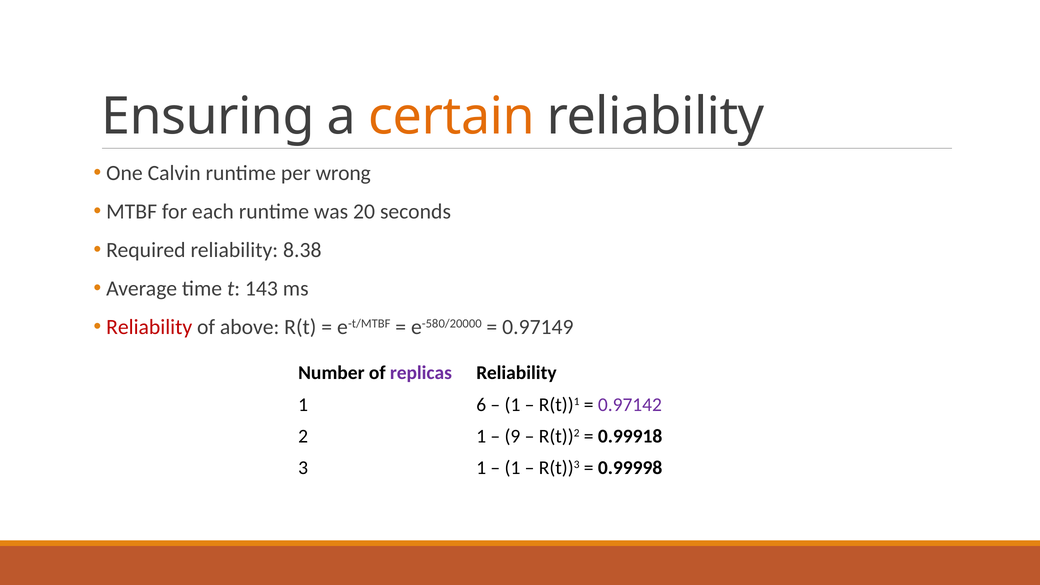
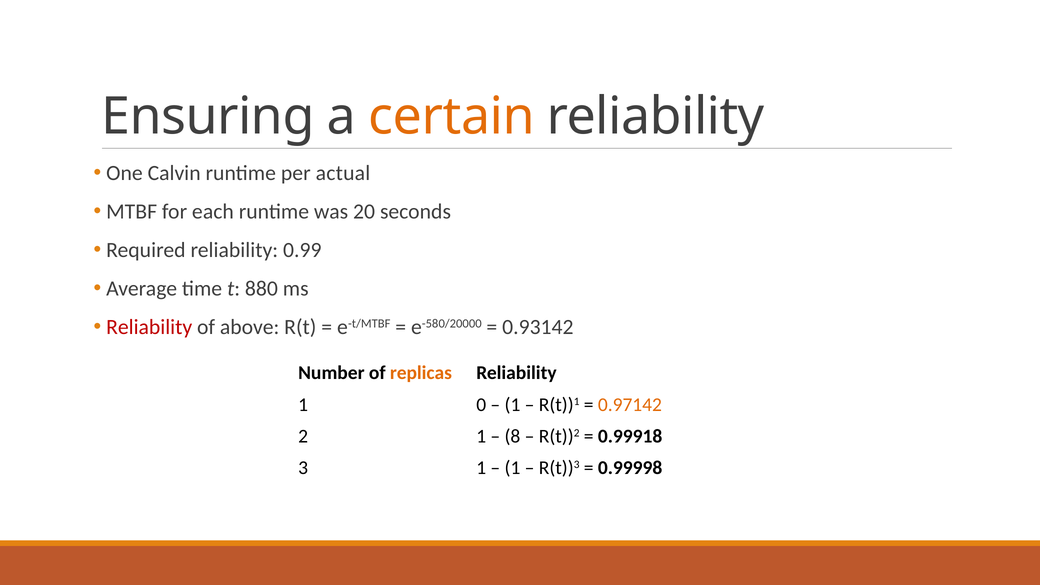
wrong: wrong -> actual (343, 173)
8.38: 8.38 -> 0.99 (302, 250)
143: 143 -> 880 (261, 289)
0.97149: 0.97149 -> 0.93142 (538, 327)
replicas colour: purple -> orange (421, 373)
6: 6 -> 0 (481, 405)
0.97142 colour: purple -> orange (630, 405)
9: 9 -> 8 (512, 436)
